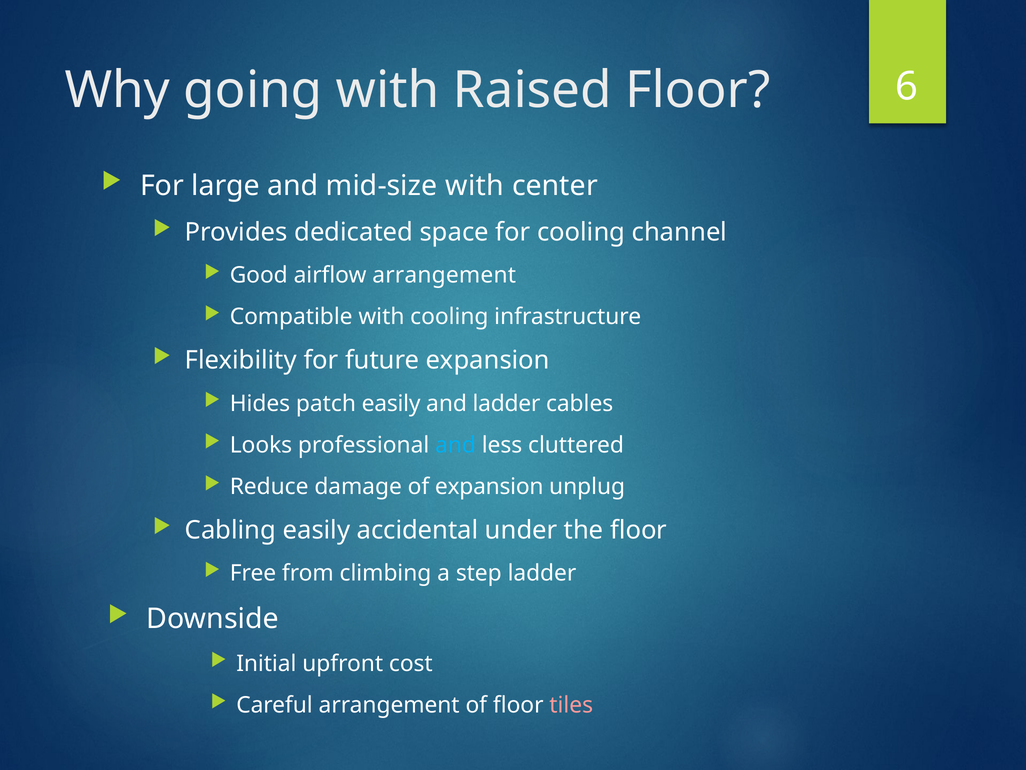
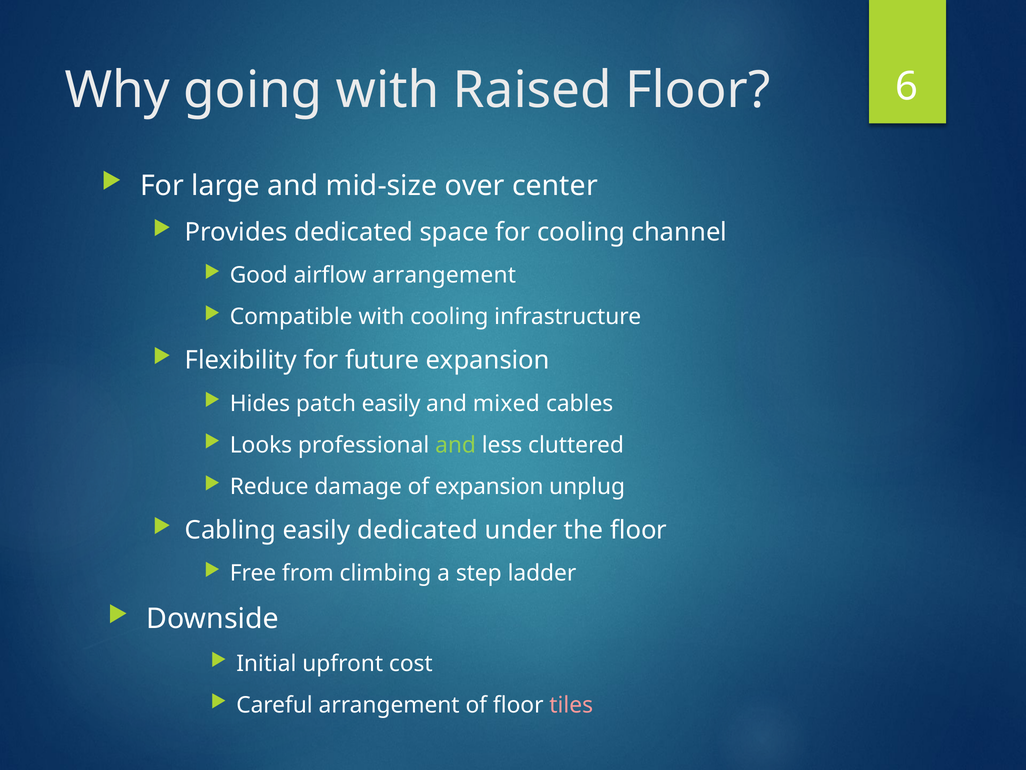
mid-size with: with -> over (475, 185)
and ladder: ladder -> mixed (506, 403)
and colour: light blue -> light green (456, 445)
easily accidental: accidental -> dedicated (417, 530)
